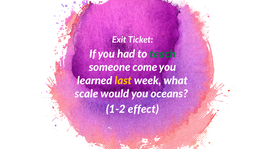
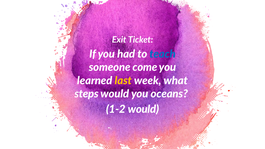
teach colour: green -> blue (163, 54)
scale: scale -> steps (87, 94)
1-2 effect: effect -> would (143, 109)
